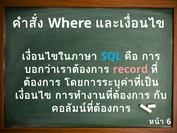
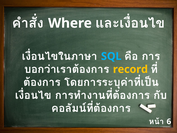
record colour: pink -> yellow (130, 69)
